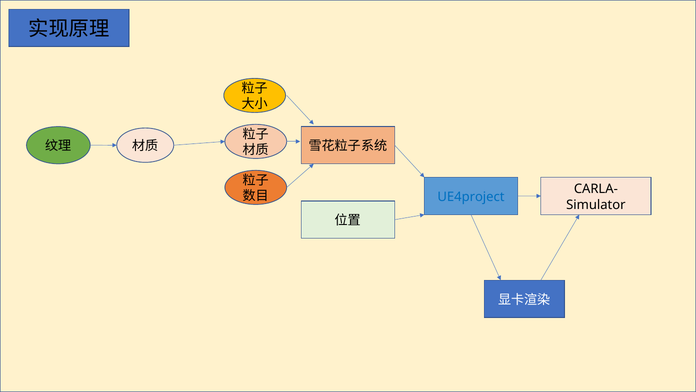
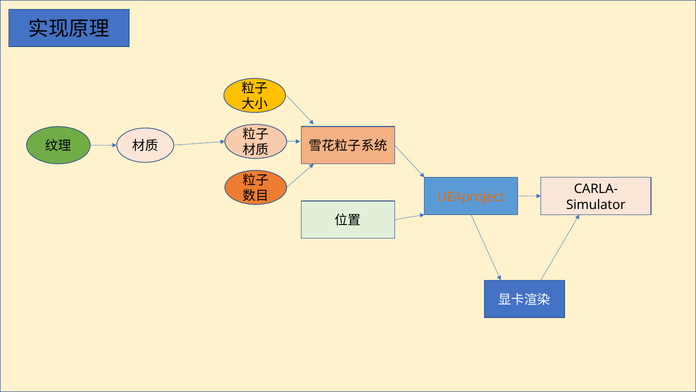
UE4project colour: blue -> orange (471, 197)
